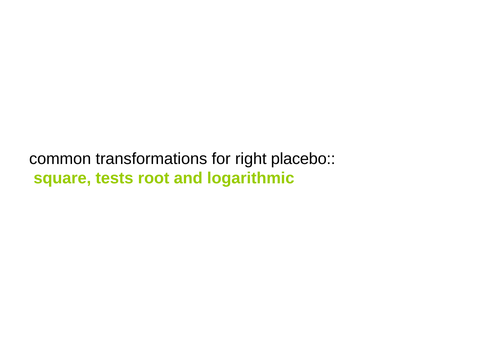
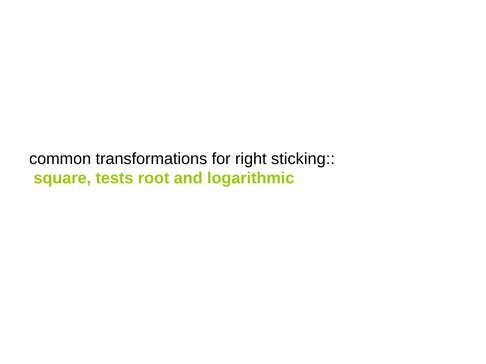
placebo: placebo -> sticking (303, 159)
